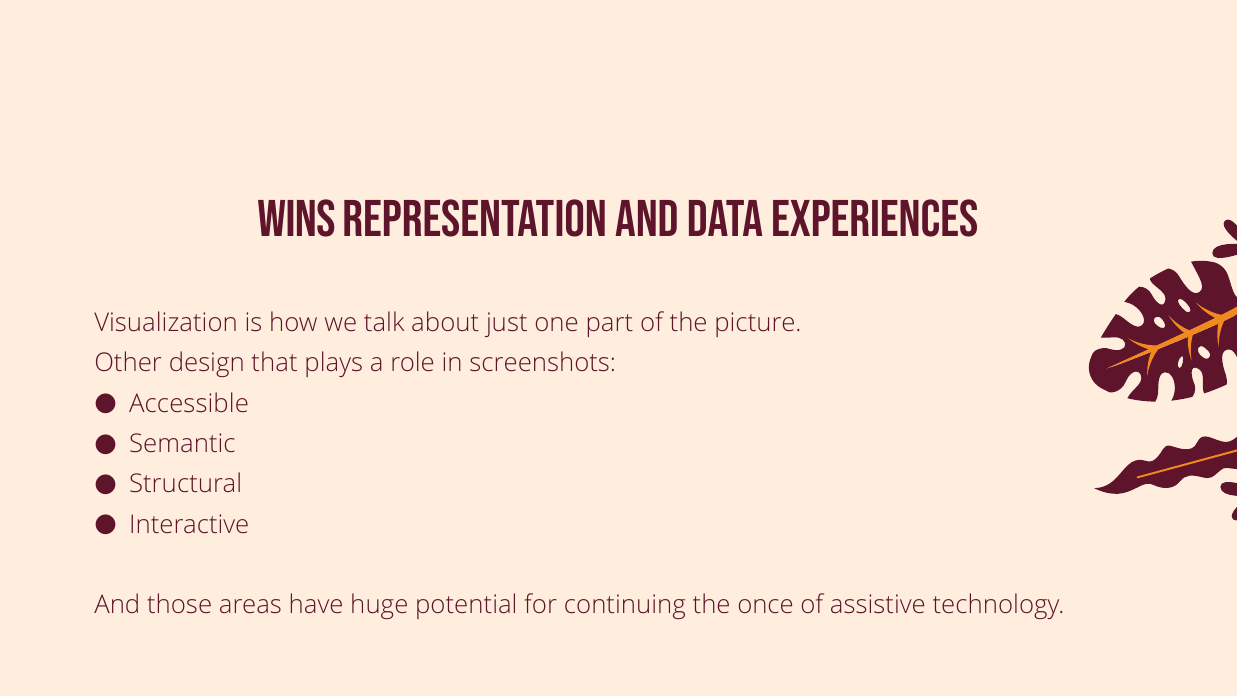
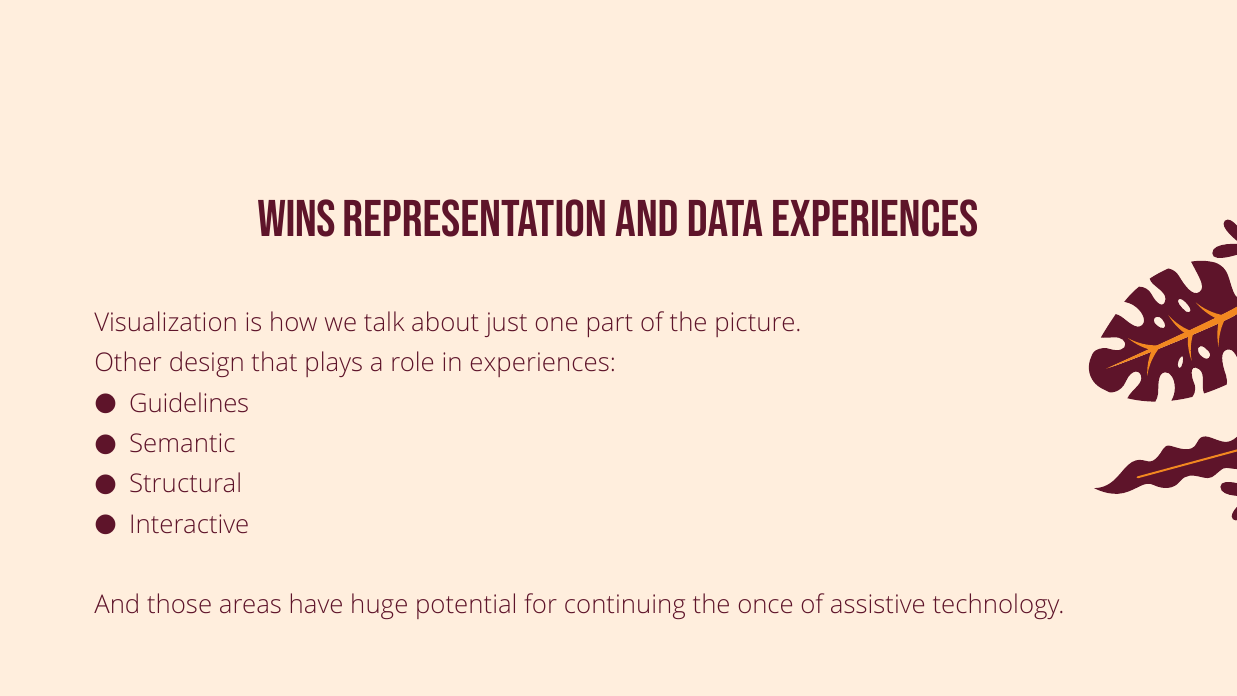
in screenshots: screenshots -> experiences (543, 363)
Accessible: Accessible -> Guidelines (189, 403)
